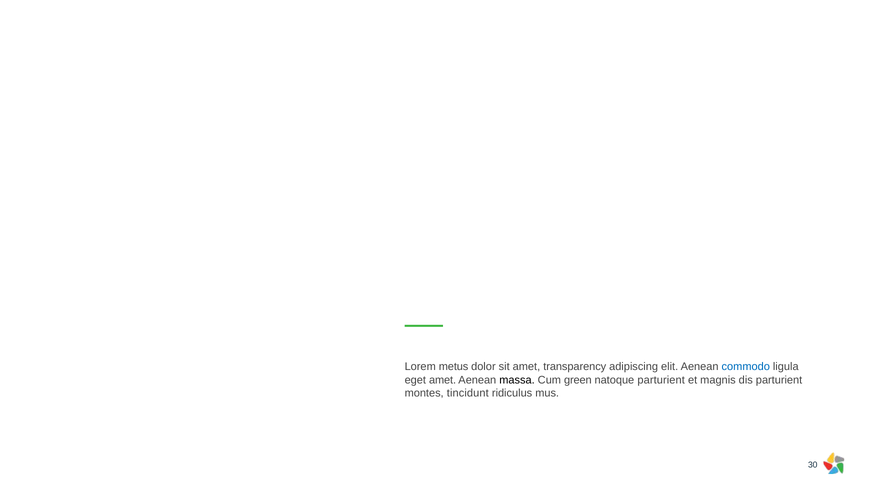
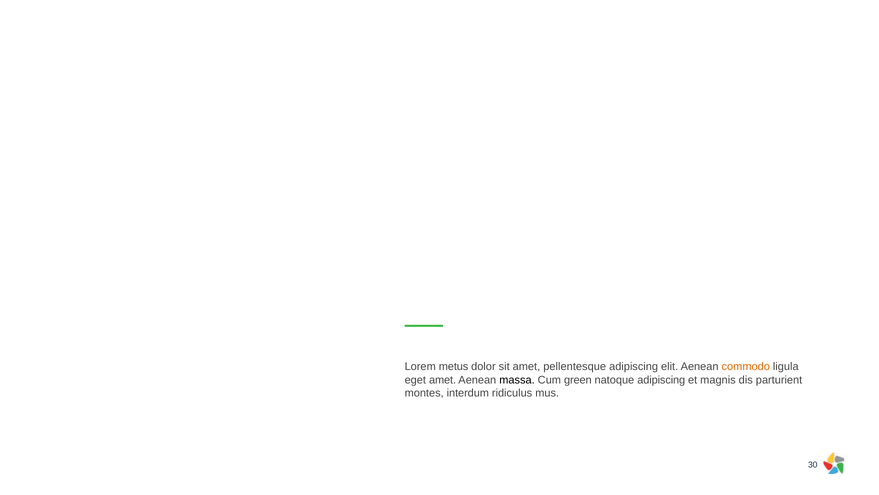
transparency: transparency -> pellentesque (575, 366)
commodo colour: blue -> orange (746, 366)
natoque parturient: parturient -> adipiscing (661, 380)
tincidunt: tincidunt -> interdum (468, 393)
